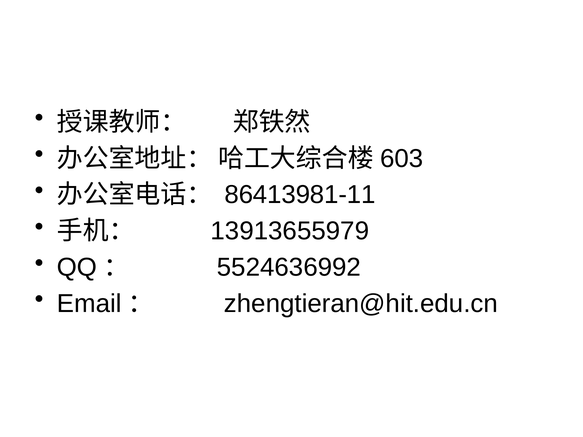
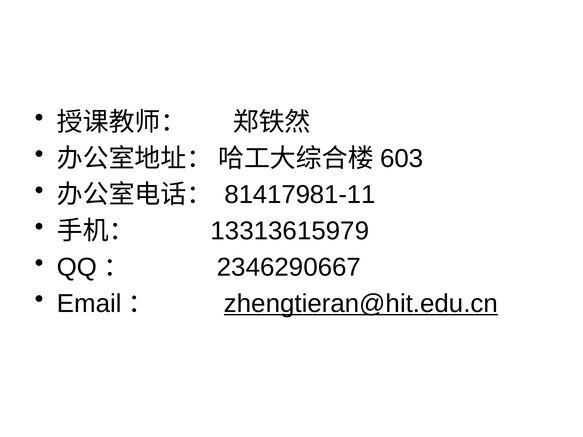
86413981-11: 86413981-11 -> 81417981-11 (300, 195)
13913655979: 13913655979 -> 13313615979 (290, 231)
5524636992: 5524636992 -> 2346290667 (289, 267)
zhengtieran@hit.edu.cn underline: none -> present (361, 304)
